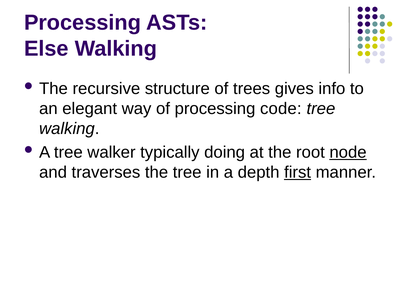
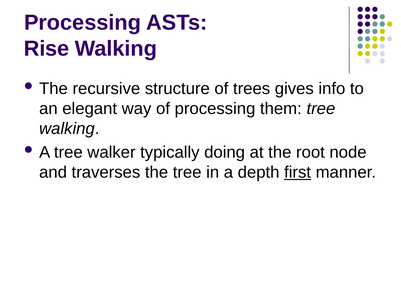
Else: Else -> Rise (46, 49)
code: code -> them (281, 109)
node underline: present -> none (348, 152)
